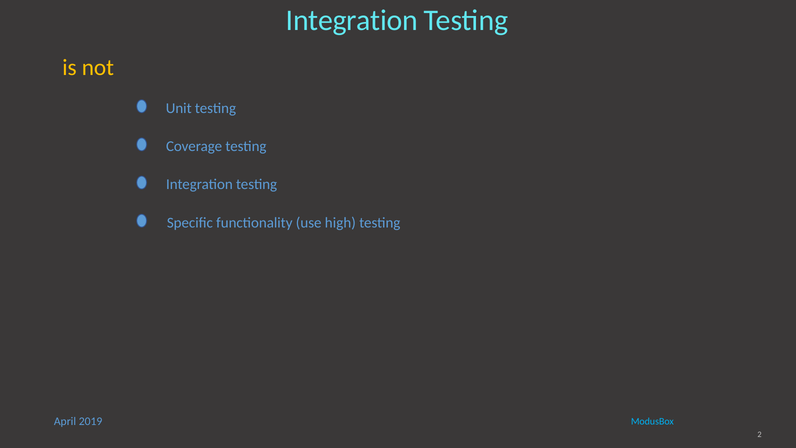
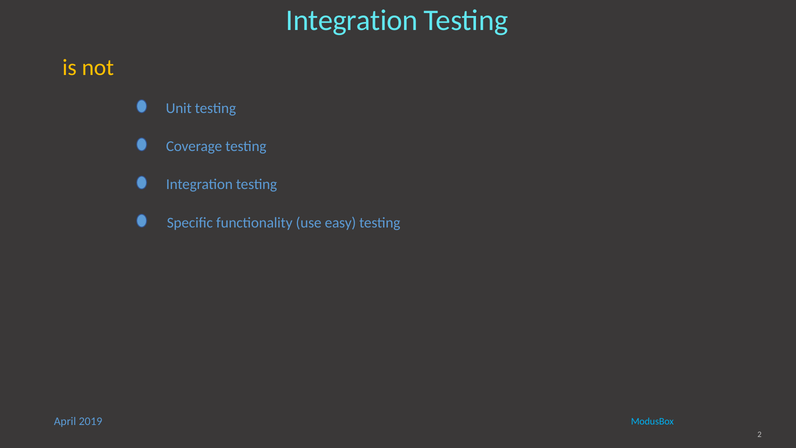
high: high -> easy (340, 222)
